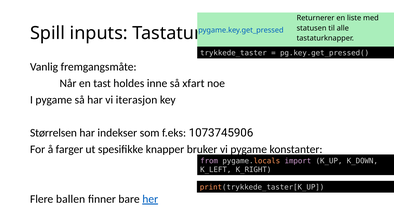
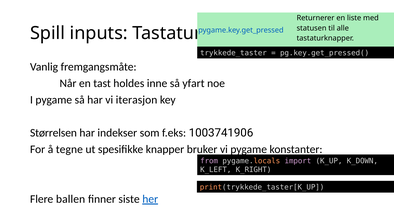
xfart: xfart -> yfart (193, 83)
1073745906: 1073745906 -> 1003741906 (221, 133)
farger: farger -> tegne (69, 149)
bare: bare -> siste (129, 199)
